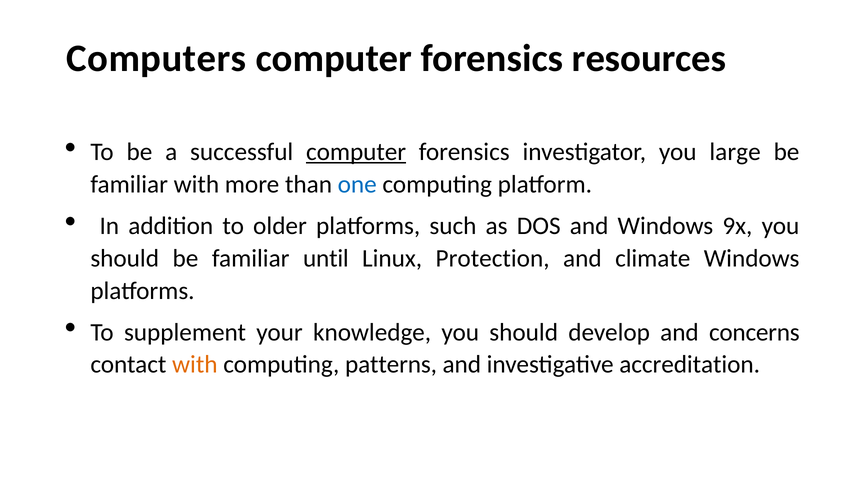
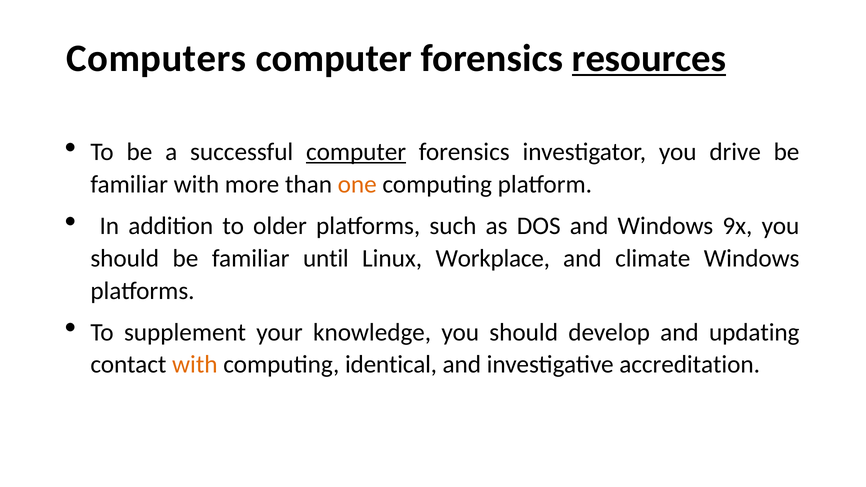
resources underline: none -> present (649, 58)
large: large -> drive (735, 152)
one colour: blue -> orange (357, 184)
Protection: Protection -> Workplace (493, 258)
concerns: concerns -> updating (754, 332)
patterns: patterns -> identical (391, 365)
